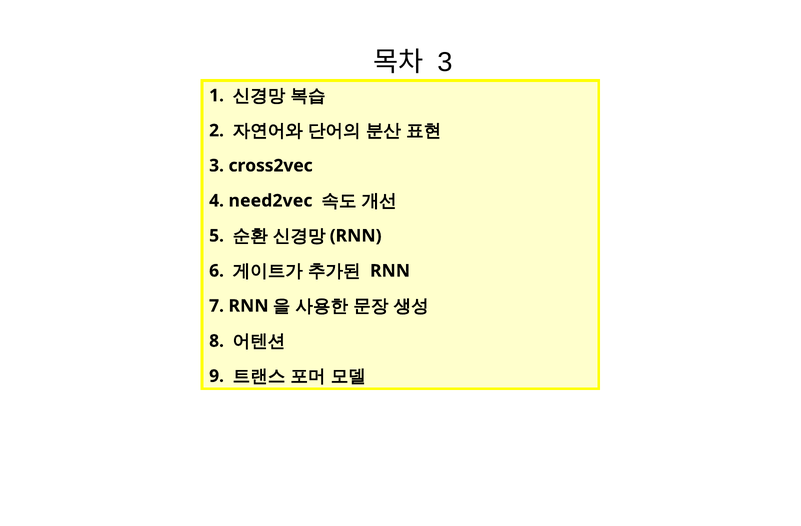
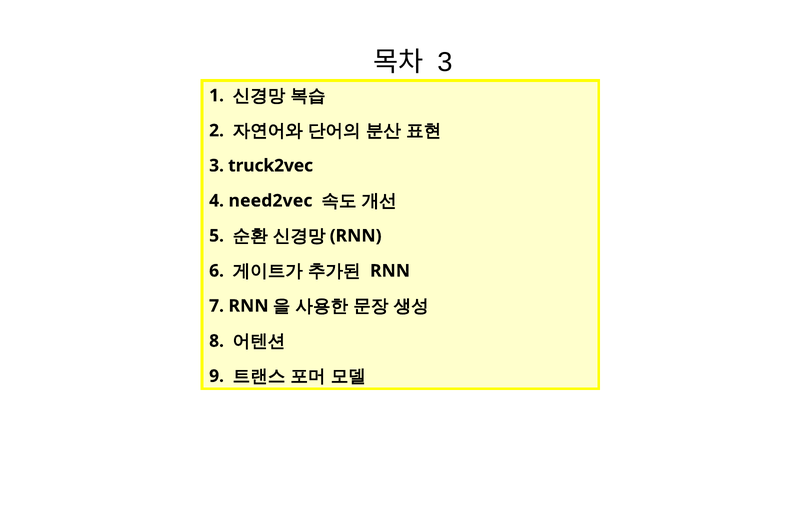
cross2vec: cross2vec -> truck2vec (271, 166)
